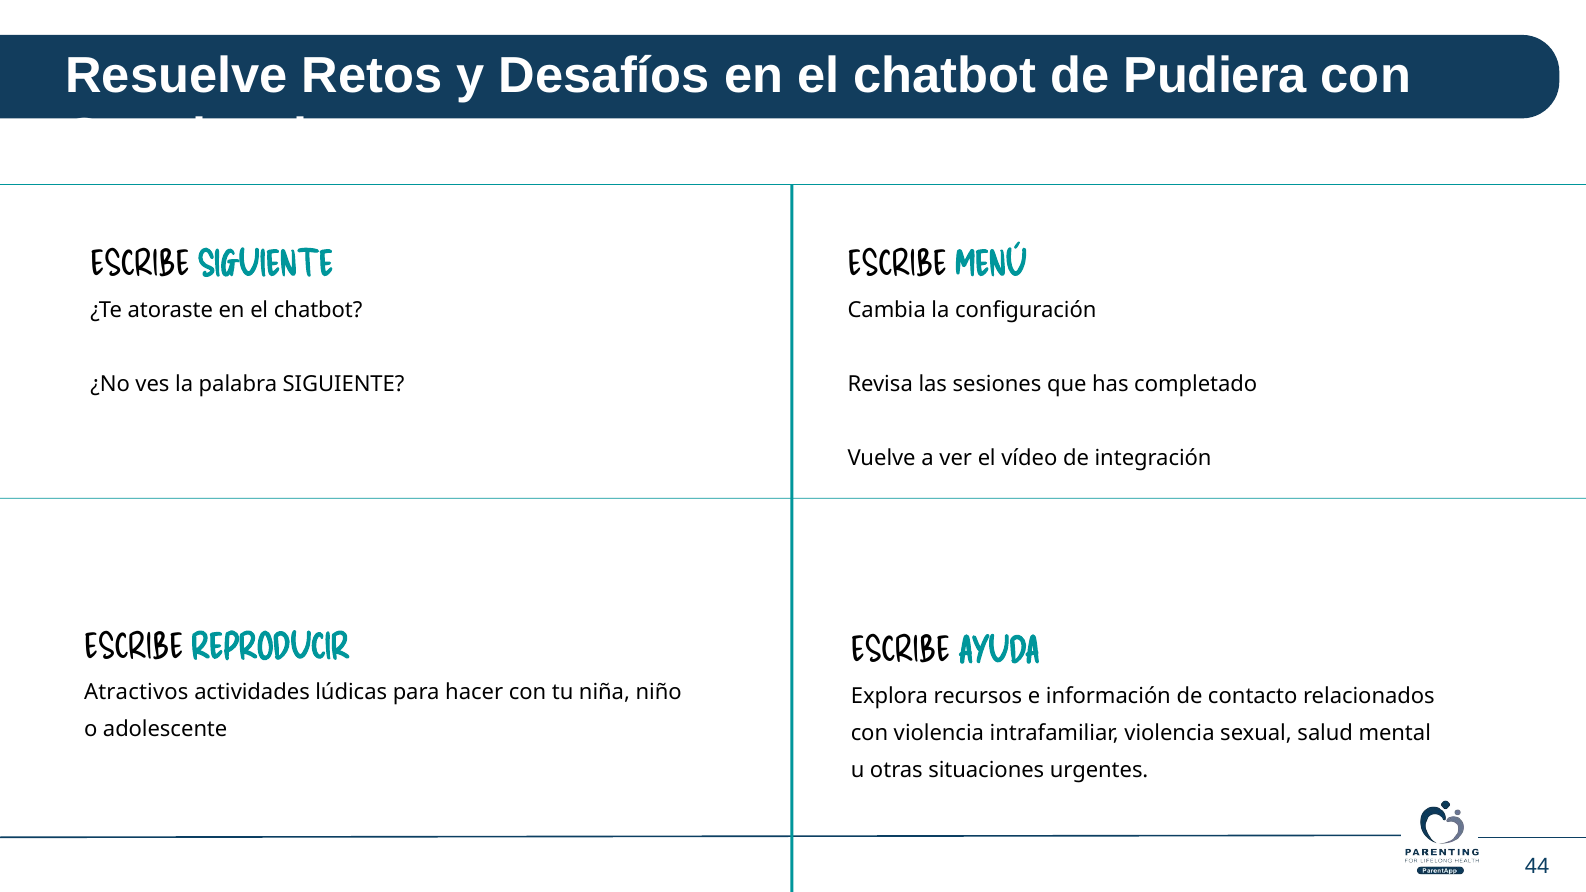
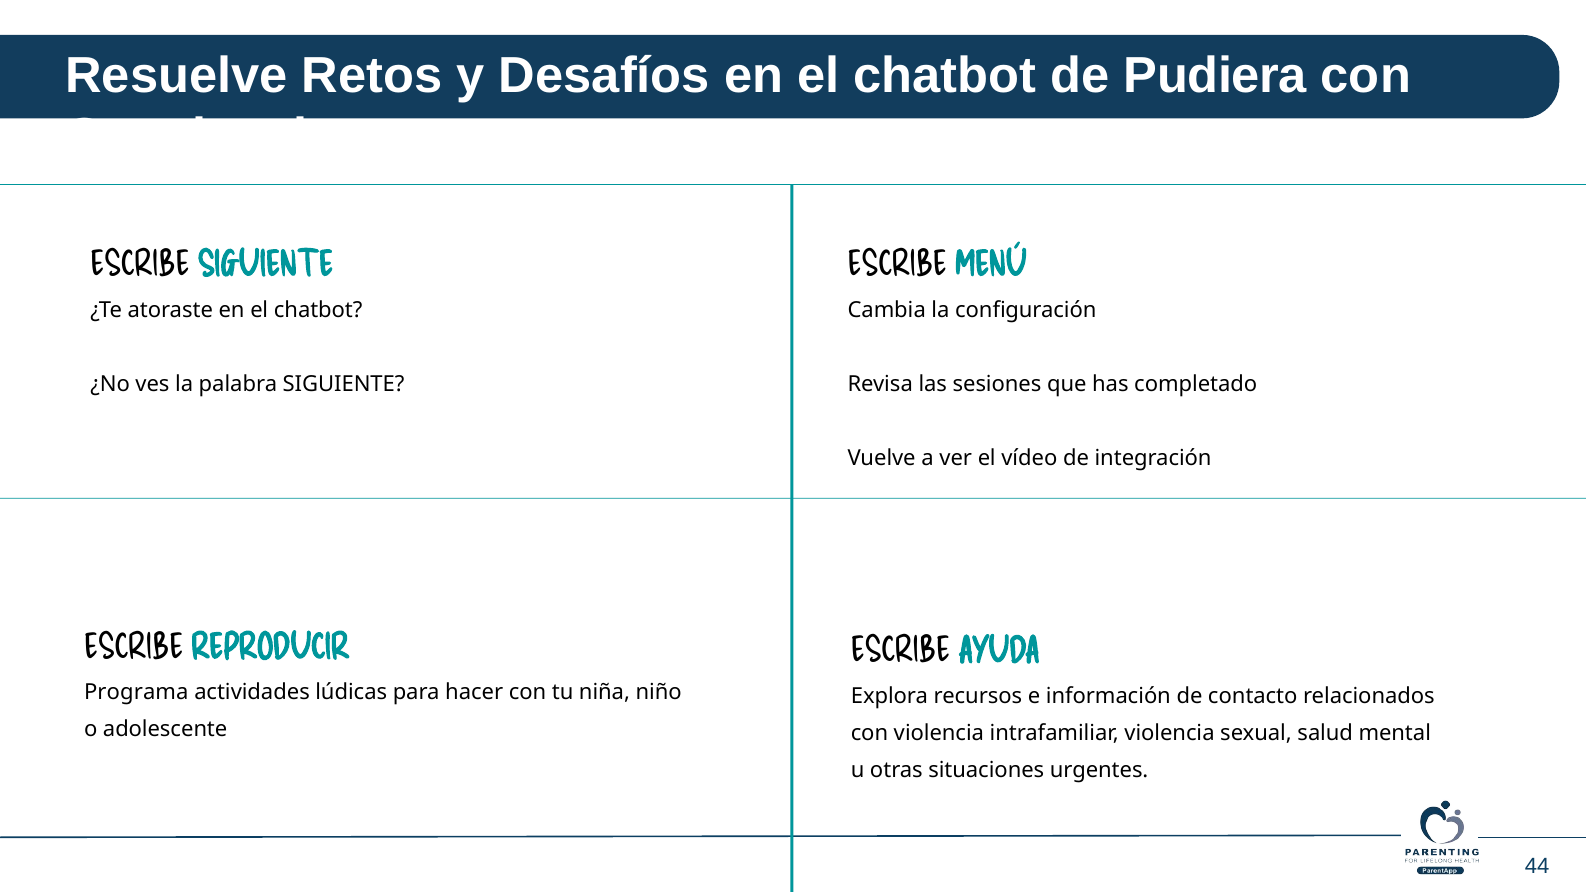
Atractivos: Atractivos -> Programa (136, 693)
